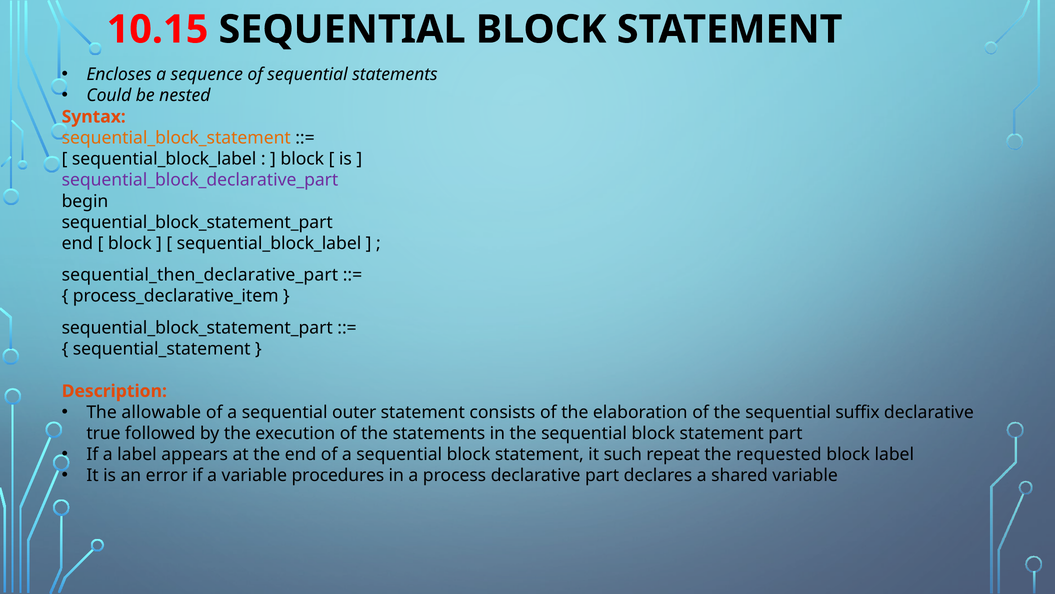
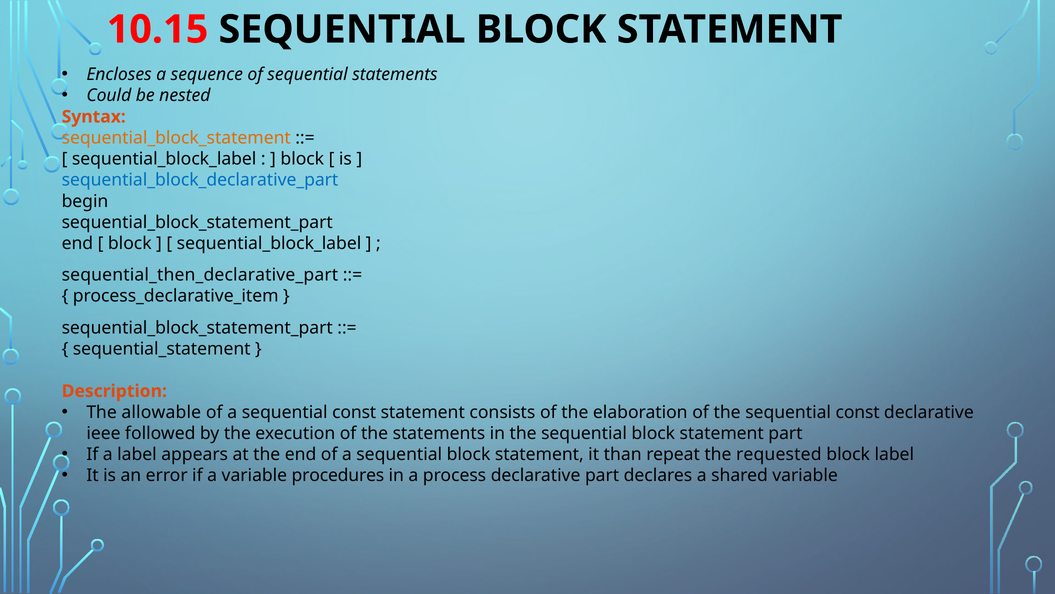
sequential_block_declarative_part colour: purple -> blue (200, 180)
a sequential outer: outer -> const (354, 412)
the sequential suffix: suffix -> const (858, 412)
true: true -> ieee (103, 433)
such: such -> than (623, 454)
